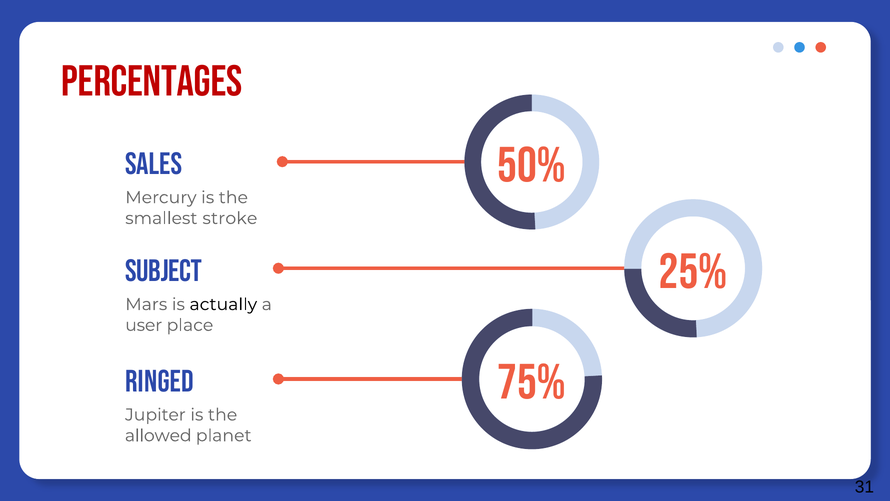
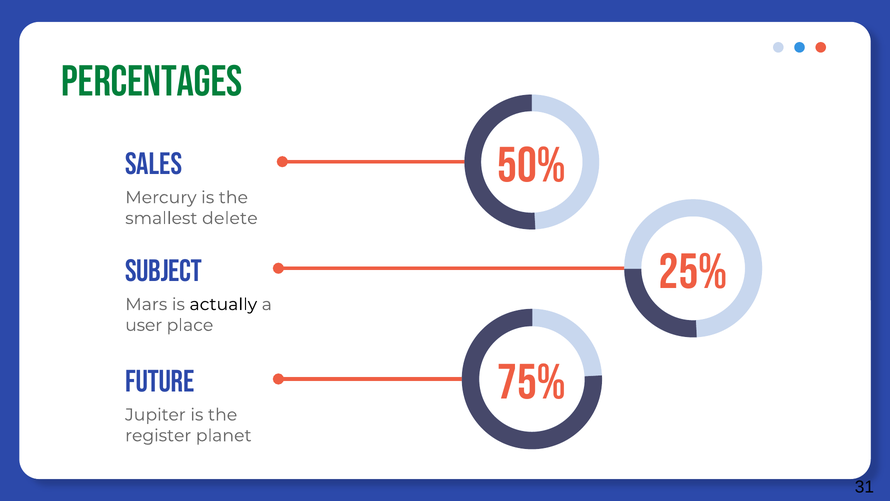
PERCENTAGES colour: red -> green (152, 81)
stroke: stroke -> delete (230, 218)
RINGED: RINGED -> FUTURE (160, 381)
allowed: allowed -> register (158, 435)
